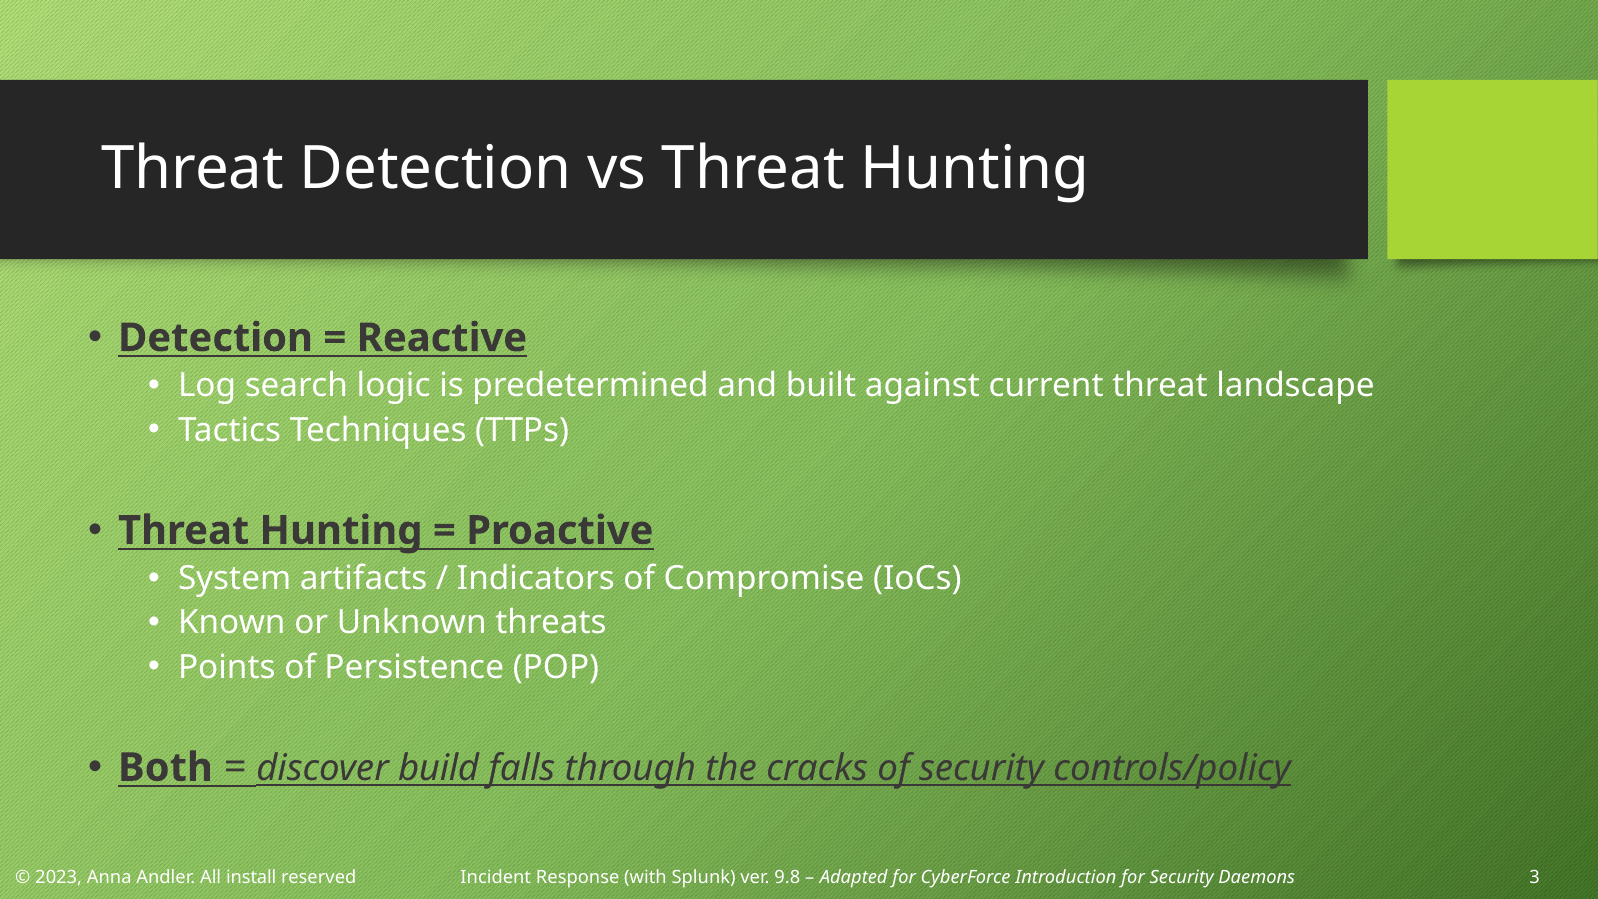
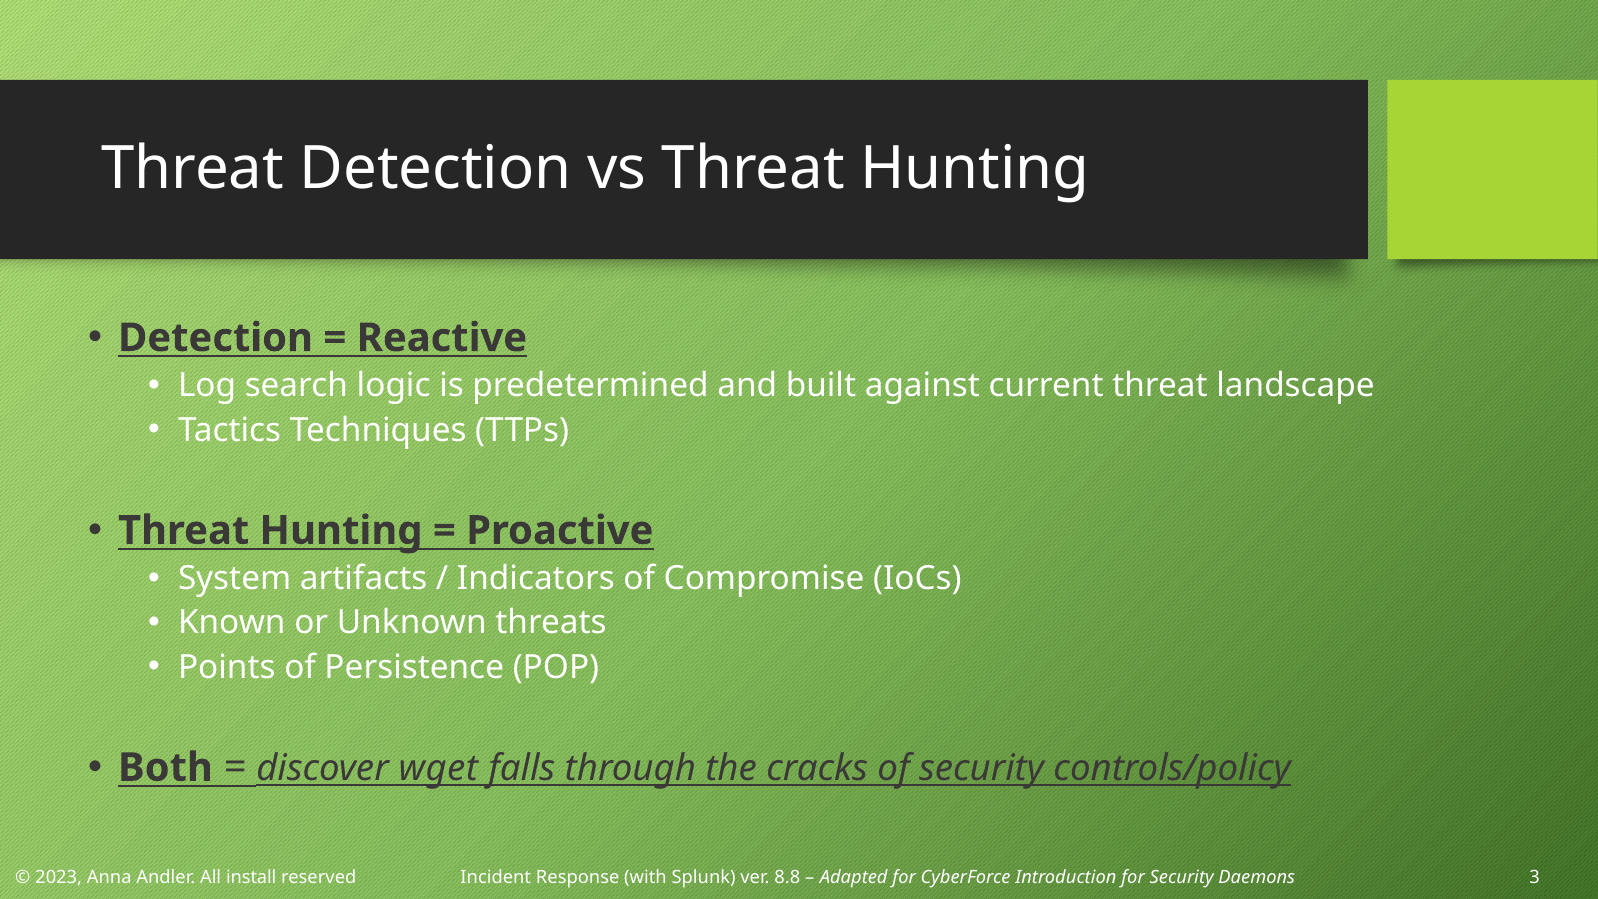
build: build -> wget (438, 769)
9.8: 9.8 -> 8.8 (787, 877)
